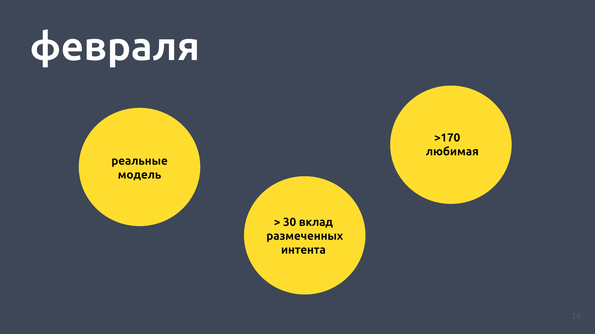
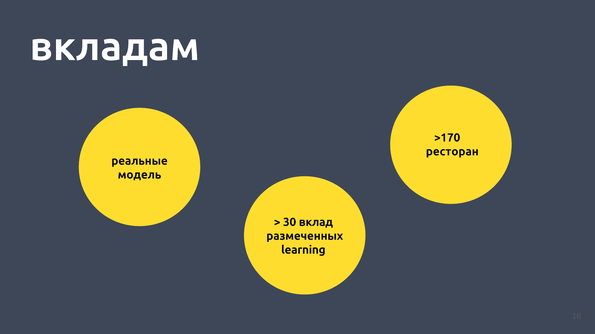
февраля: февраля -> вкладам (115, 47)
любимая: любимая -> ресторан (452, 152)
интента: интента -> learning (303, 250)
